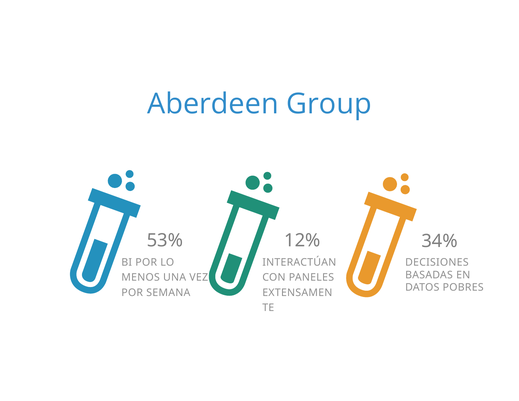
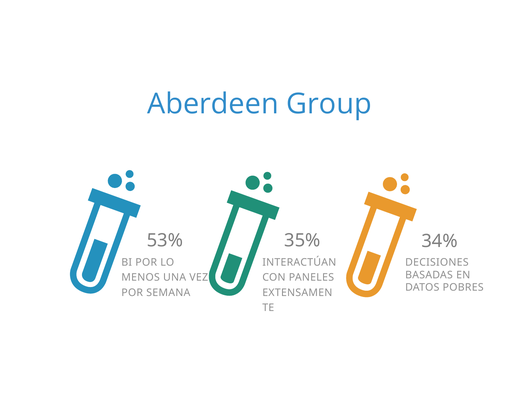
12%: 12% -> 35% (302, 241)
